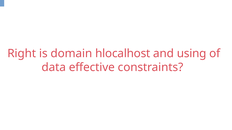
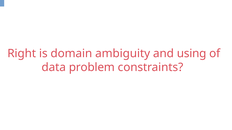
hlocalhost: hlocalhost -> ambiguity (123, 54)
effective: effective -> problem (92, 67)
